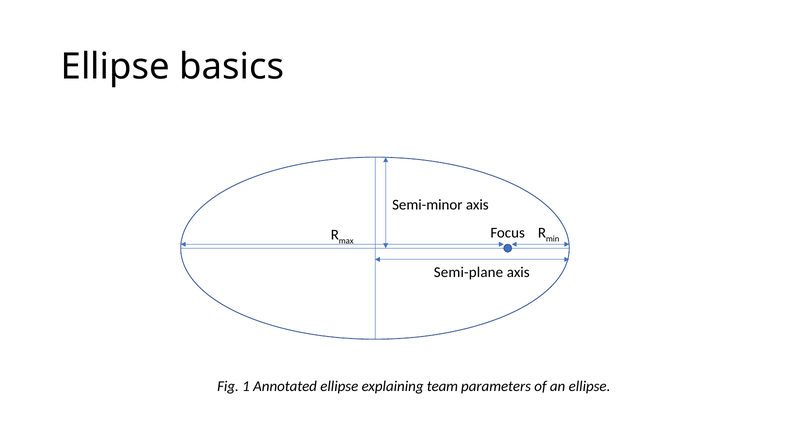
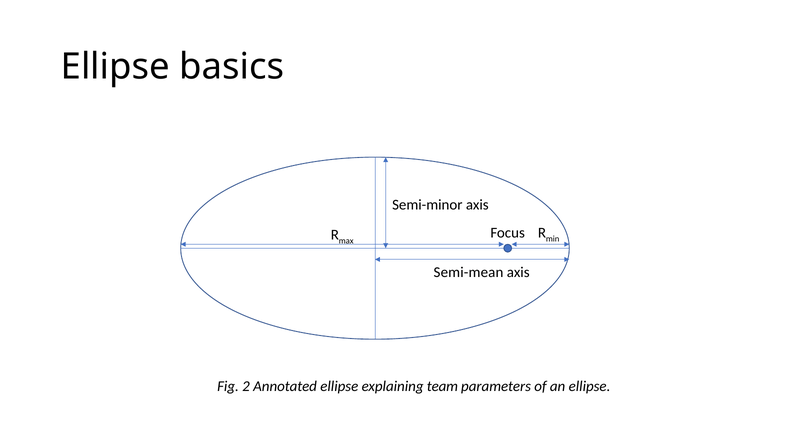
Semi-plane: Semi-plane -> Semi-mean (468, 273)
1: 1 -> 2 (246, 387)
